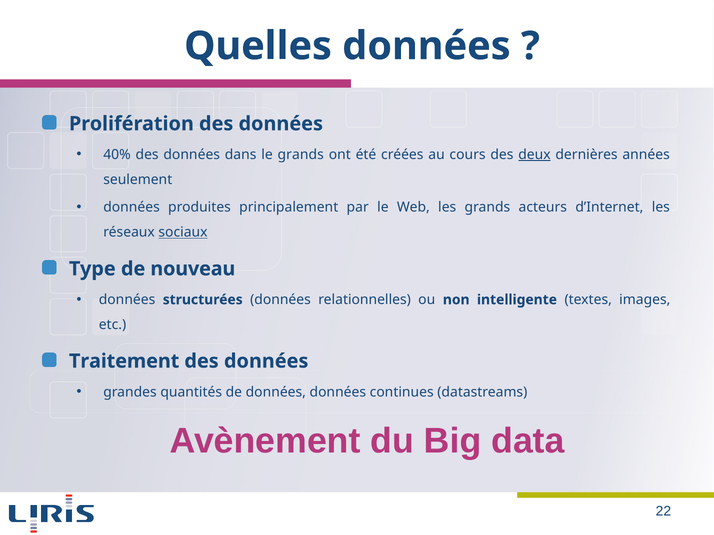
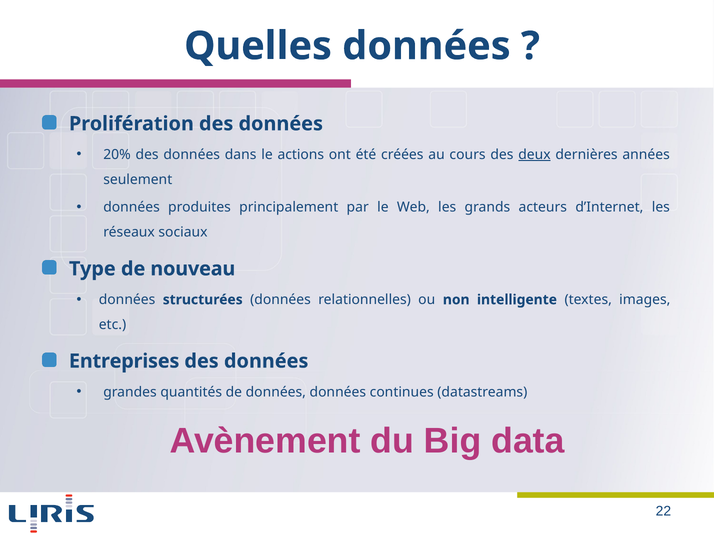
40%: 40% -> 20% (117, 155)
le grands: grands -> actions (301, 155)
sociaux underline: present -> none (183, 233)
Traitement: Traitement -> Entreprises (124, 361)
